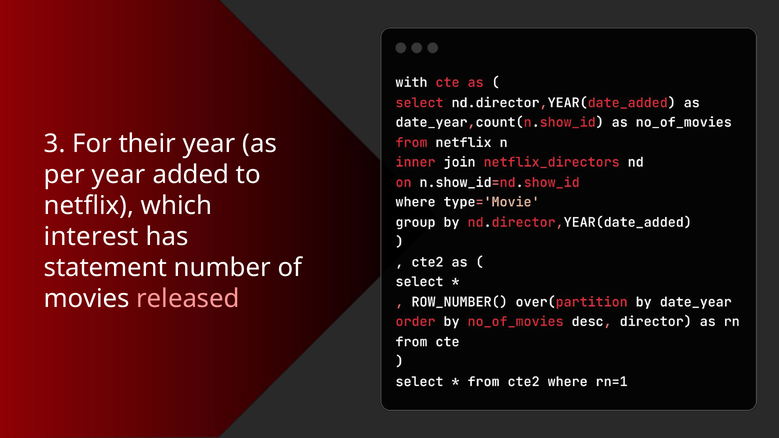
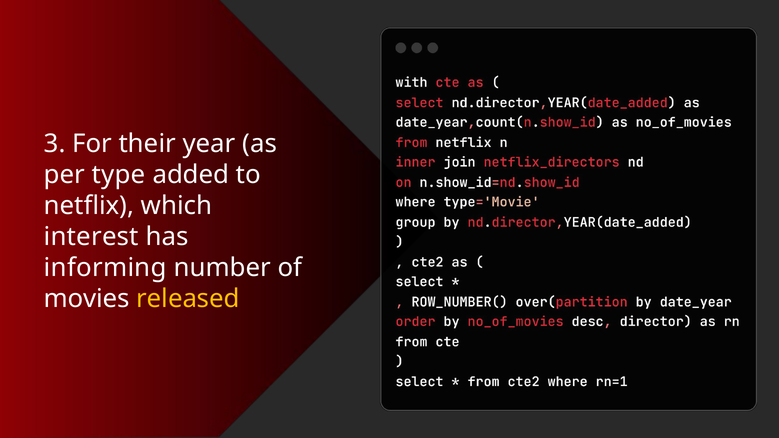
per year: year -> type (119, 175)
statement: statement -> informing (105, 268)
released colour: pink -> yellow (188, 299)
